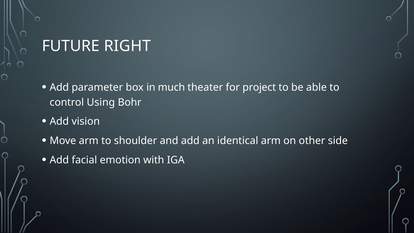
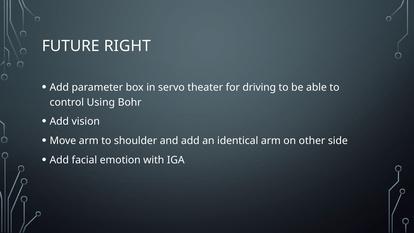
much: much -> servo (171, 87)
project: project -> driving (259, 87)
